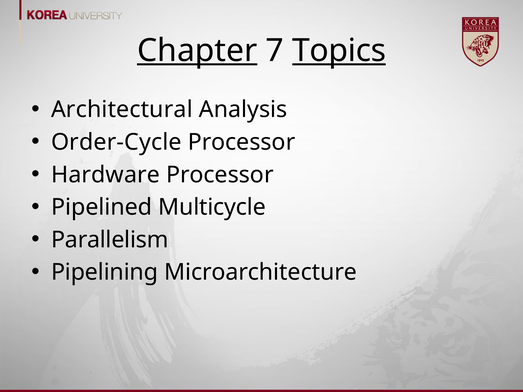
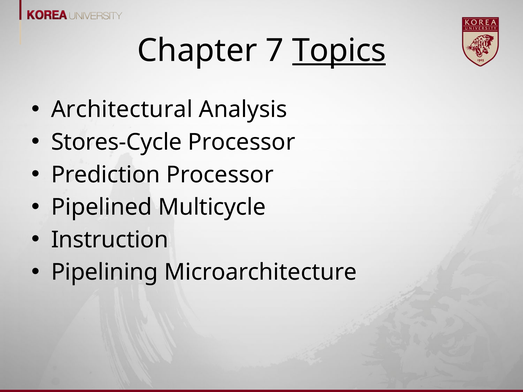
Chapter underline: present -> none (197, 51)
Order-Cycle: Order-Cycle -> Stores-Cycle (117, 142)
Hardware: Hardware -> Prediction (106, 175)
Parallelism: Parallelism -> Instruction (110, 240)
